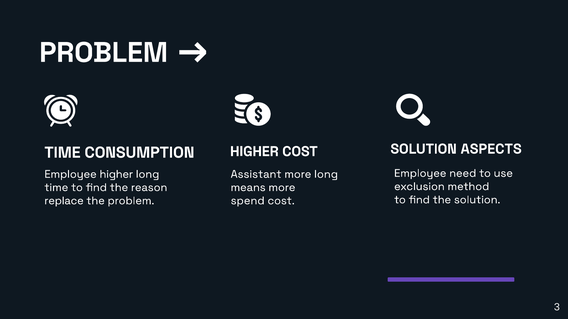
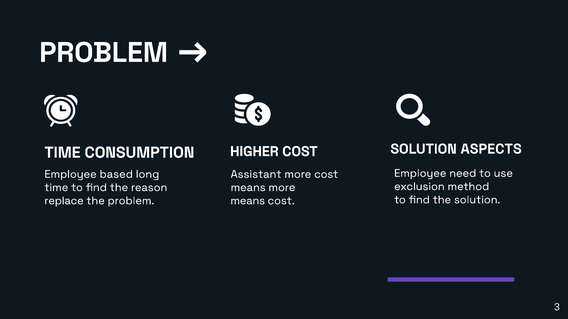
Employee higher: higher -> based (116, 174)
more long: long -> cost (326, 174)
spend: spend -> means (248, 201)
